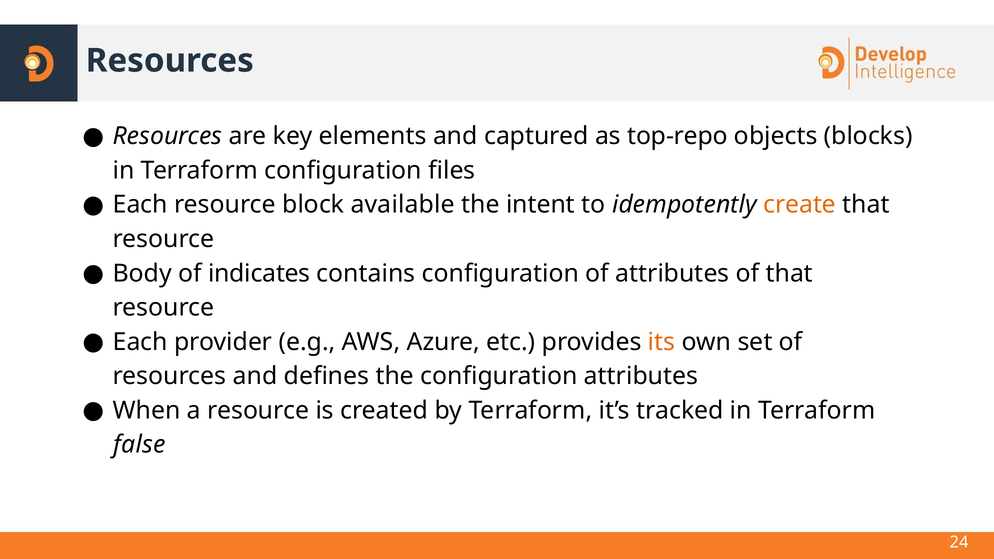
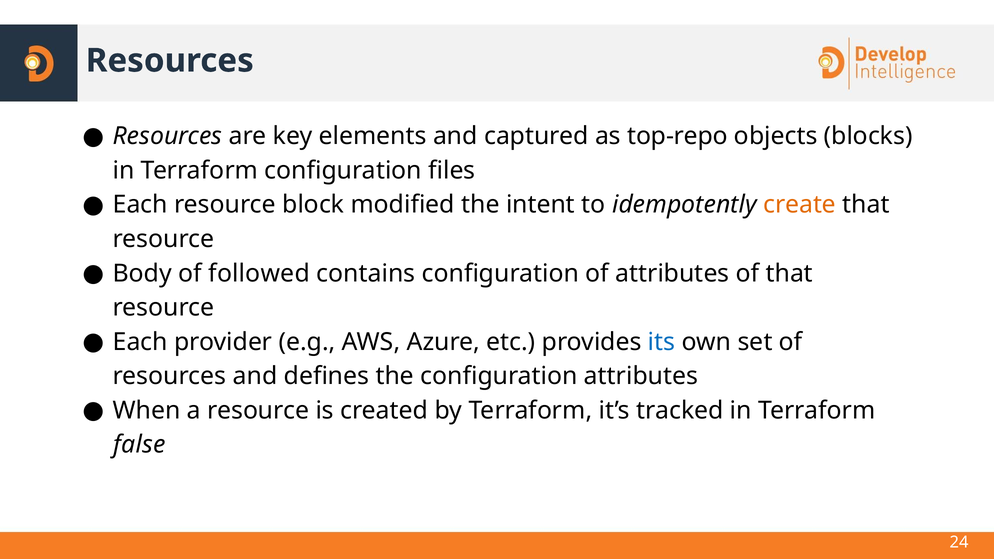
available: available -> modified (403, 205)
indicates: indicates -> followed (259, 273)
its colour: orange -> blue (662, 342)
